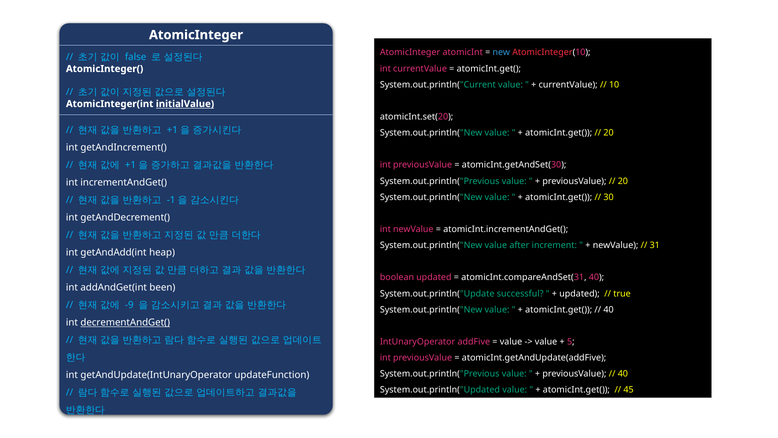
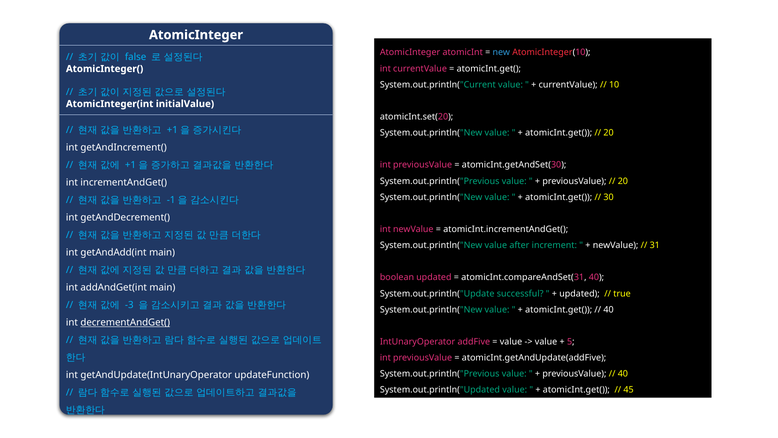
initialValue underline: present -> none (185, 104)
getAndAdd(int heap: heap -> main (162, 252)
addAndGet(int been: been -> main (162, 287)
-9: -9 -> -3 (129, 305)
